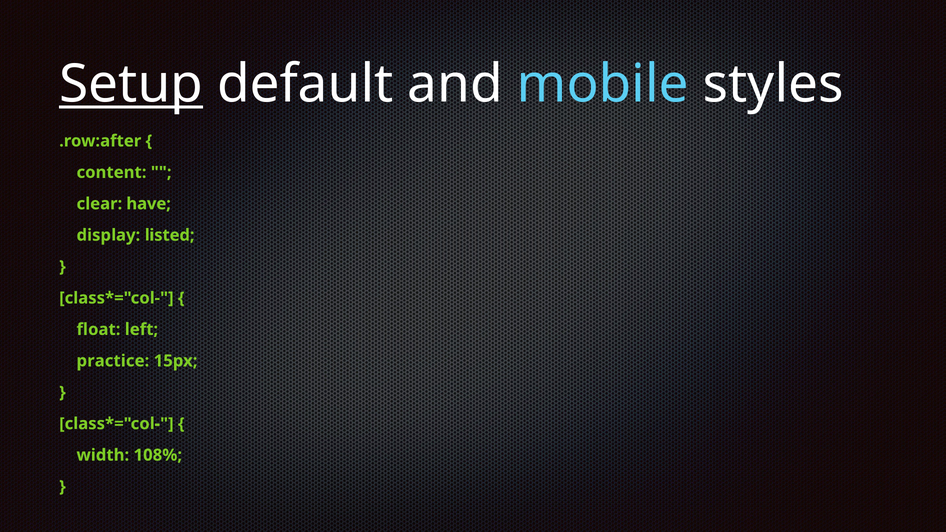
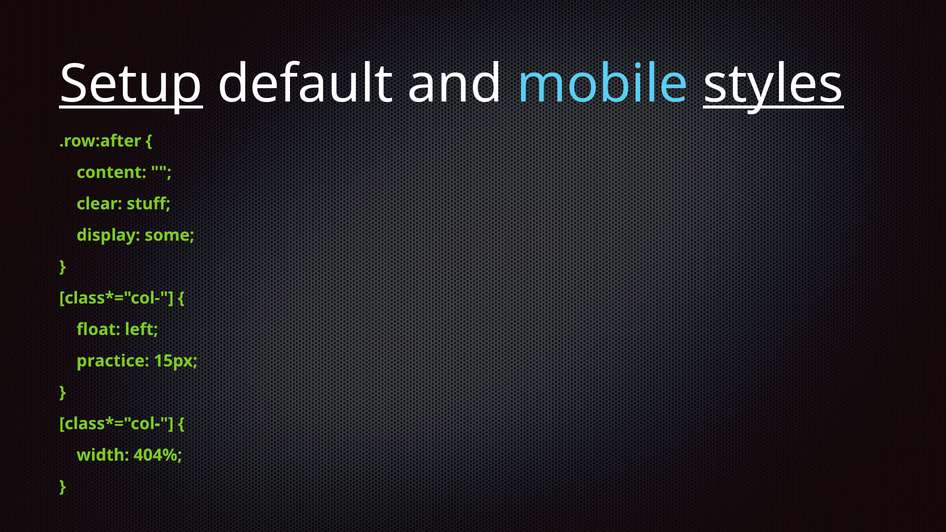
styles underline: none -> present (773, 84)
have: have -> stuff (149, 204)
listed: listed -> some (169, 235)
108%: 108% -> 404% (158, 455)
